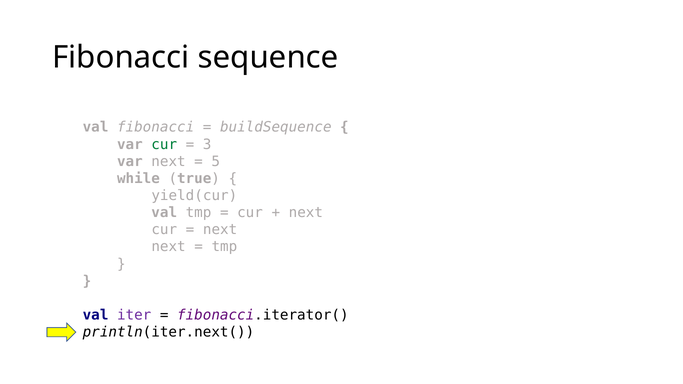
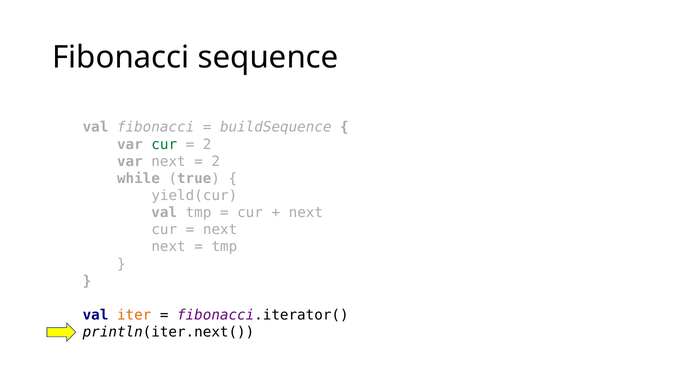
3: 3 -> 2 (207, 144)
5: 5 -> 2 (216, 161)
iter colour: purple -> orange (134, 315)
